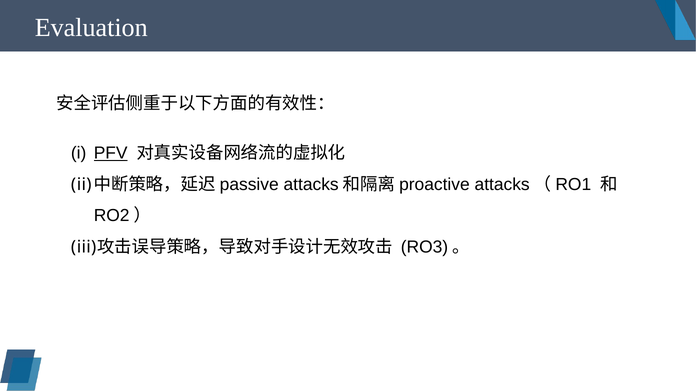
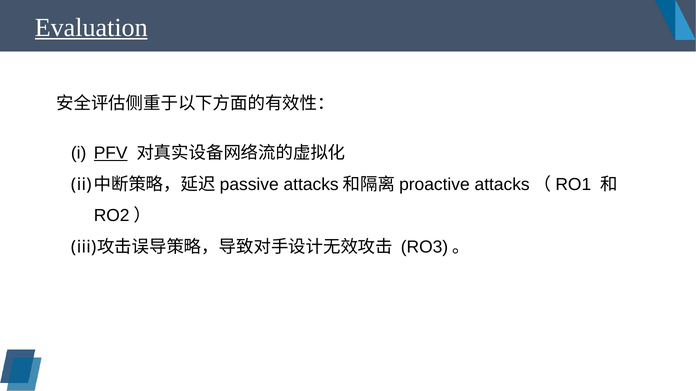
Evaluation underline: none -> present (91, 27)
